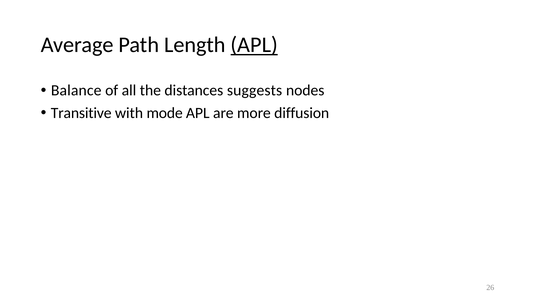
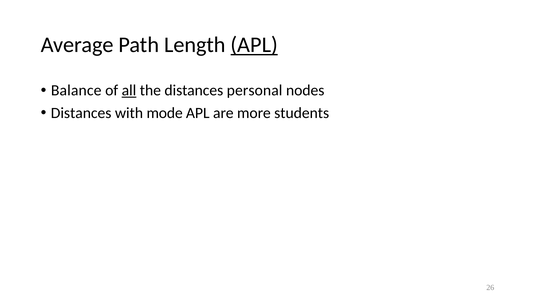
all underline: none -> present (129, 90)
suggests: suggests -> personal (255, 90)
Transitive: Transitive -> Distances (81, 113)
diffusion: diffusion -> students (302, 113)
